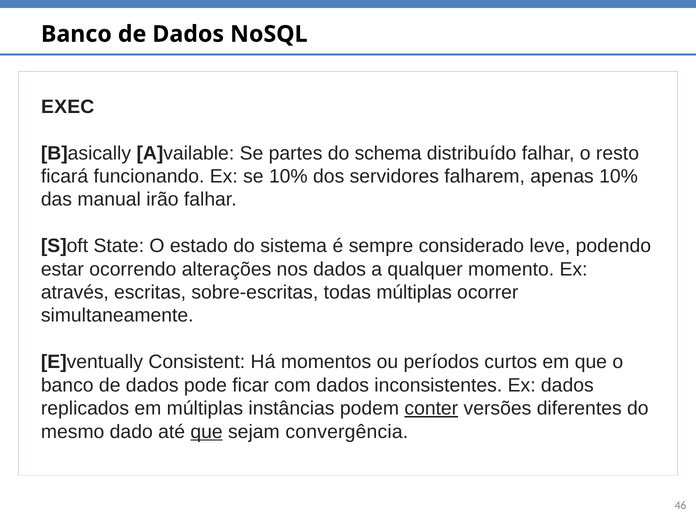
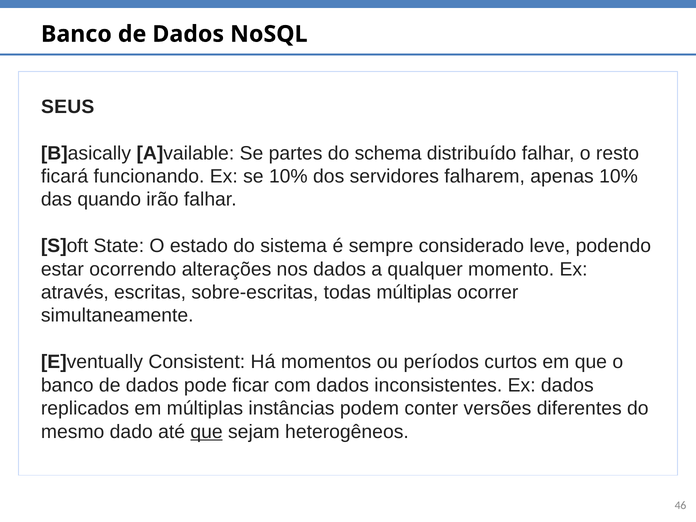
EXEC: EXEC -> SEUS (68, 107)
manual: manual -> quando (109, 200)
conter underline: present -> none (431, 408)
convergência: convergência -> heterogêneos (347, 432)
